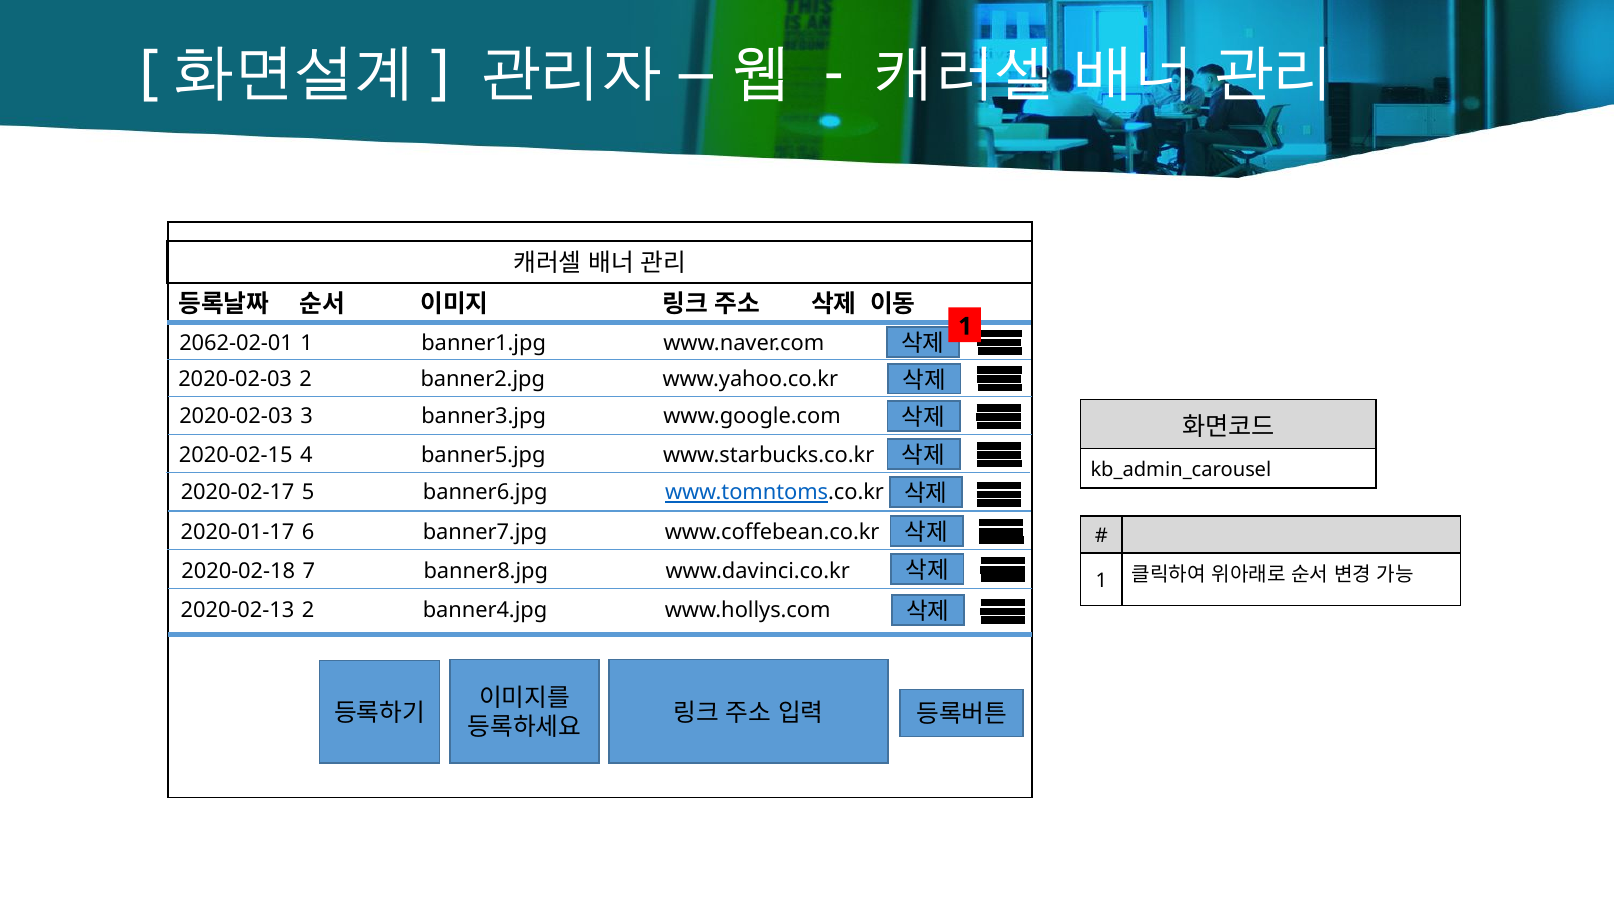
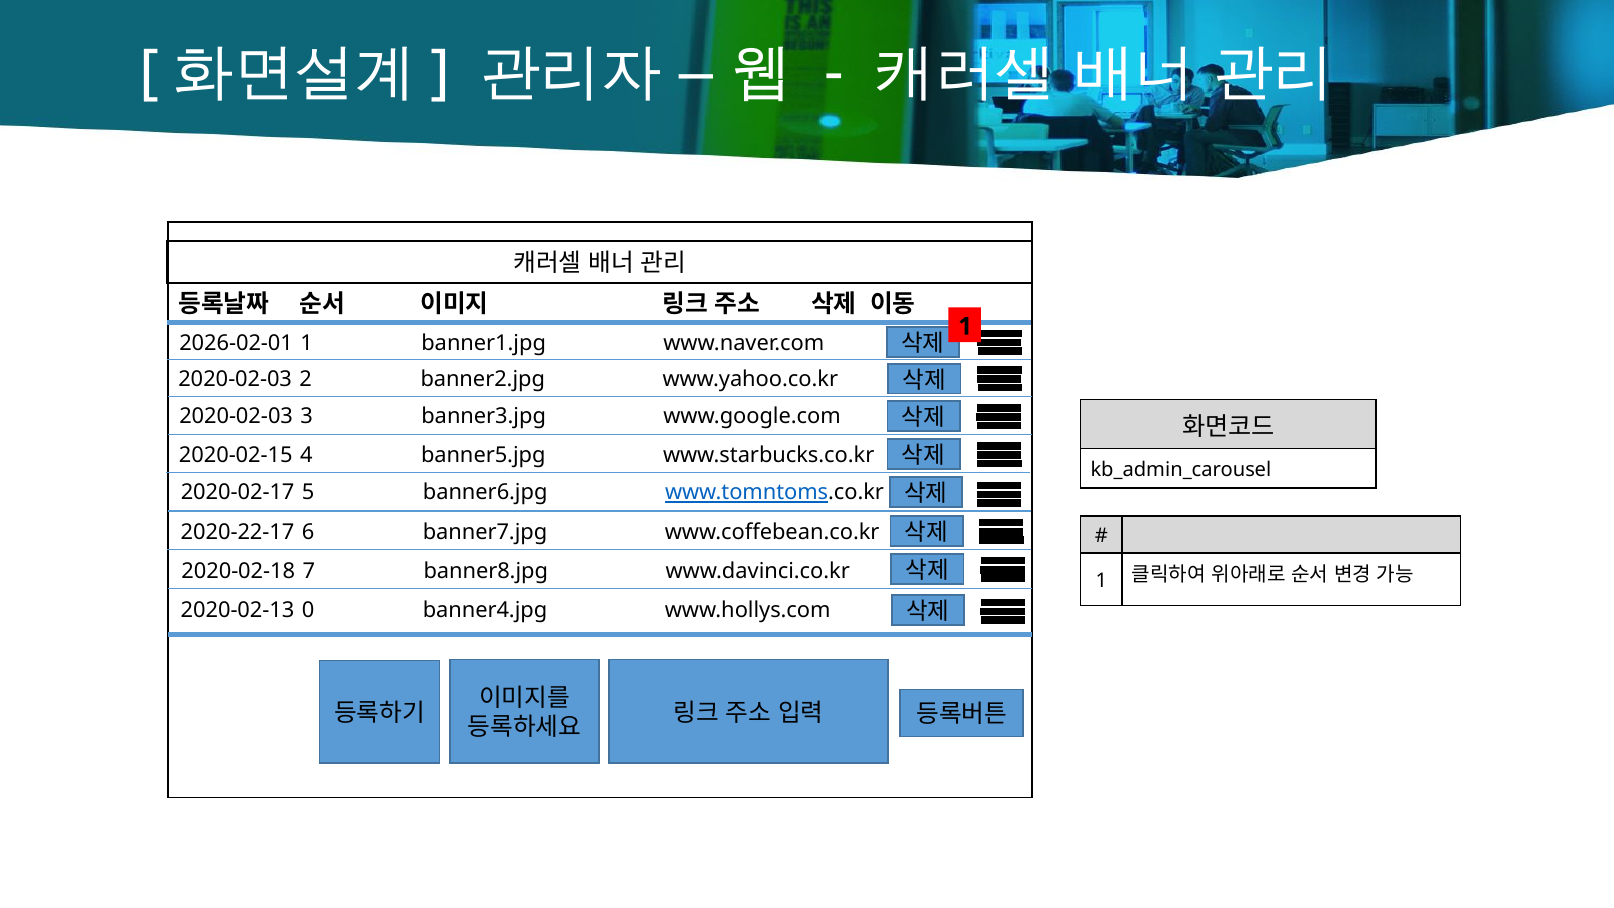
2062-02-01: 2062-02-01 -> 2026-02-01 (236, 344)
2020-01-17: 2020-01-17 -> 2020-22-17 (238, 532)
2020-02-13 2: 2 -> 0 (308, 610)
